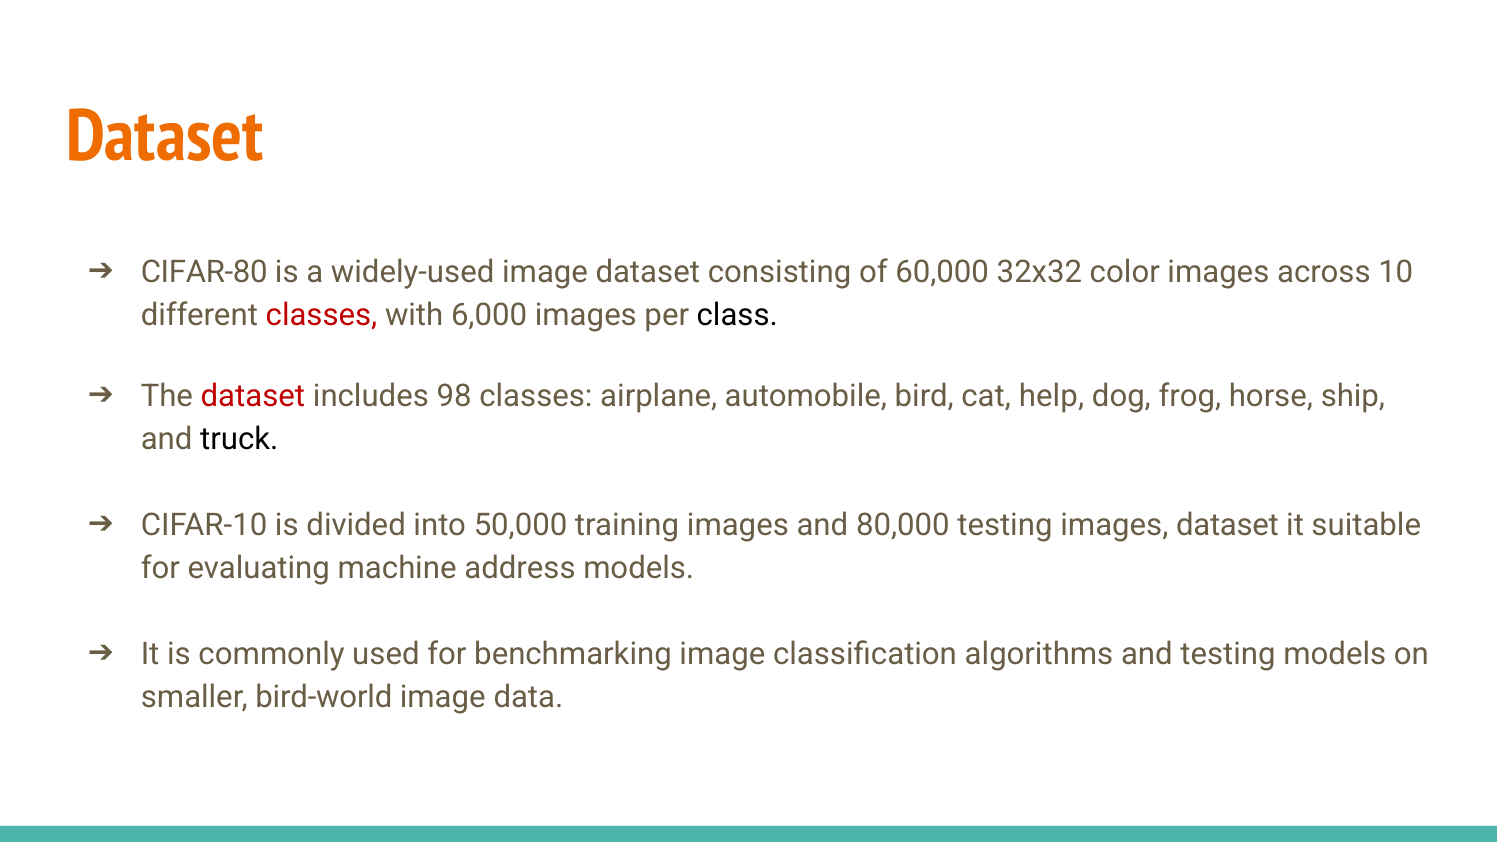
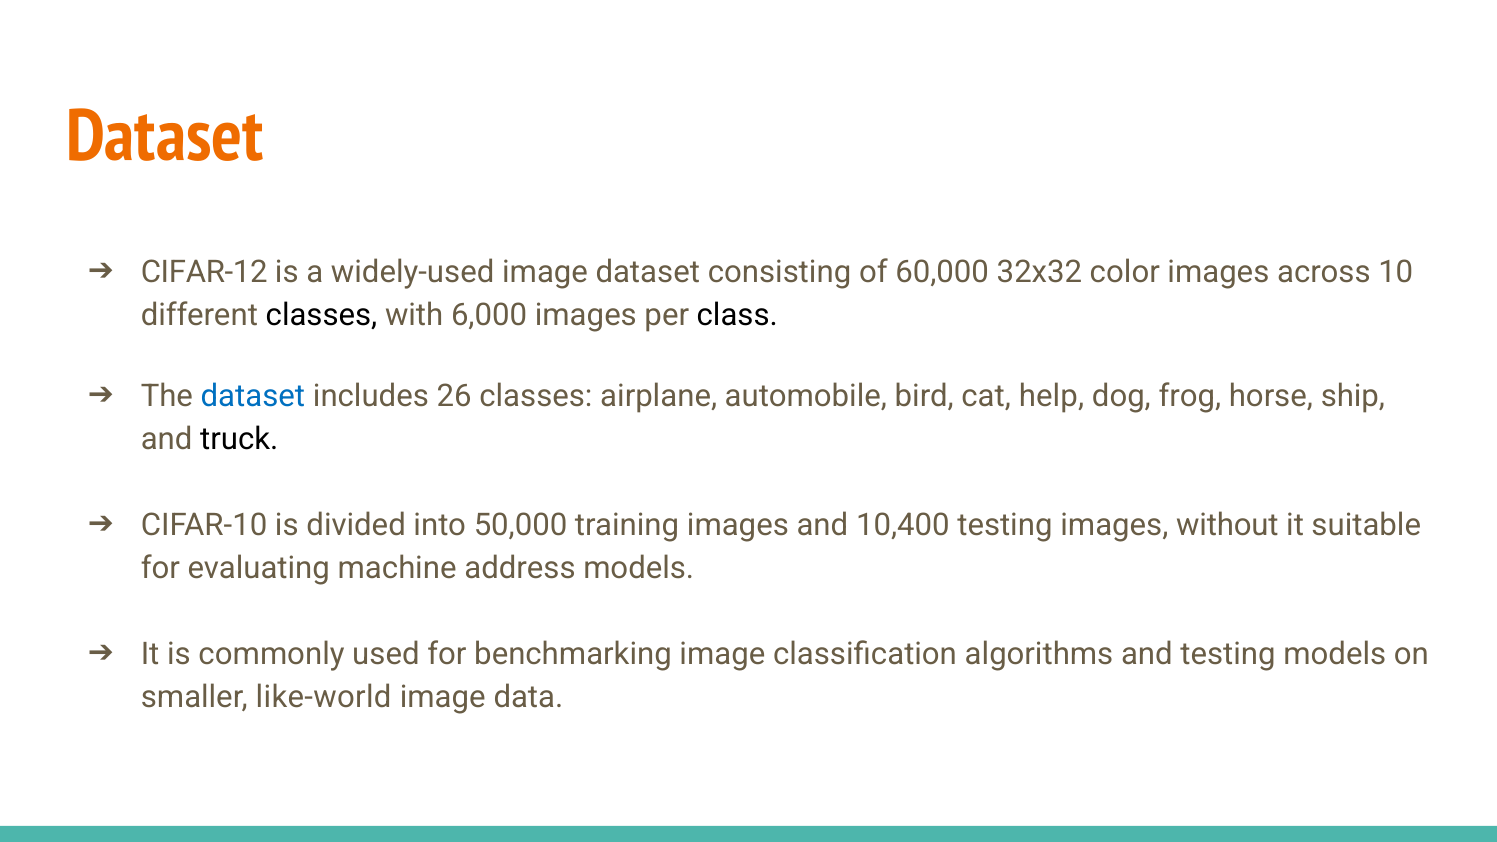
CIFAR-80: CIFAR-80 -> CIFAR-12 (204, 272)
classes colour: red -> black (322, 316)
dataset colour: red -> blue (253, 396)
98: 98 -> 26 (454, 396)
80,000: 80,000 -> 10,400 (903, 525)
images dataset: dataset -> without (1227, 525)
bird-world: bird-world -> like-world (324, 697)
